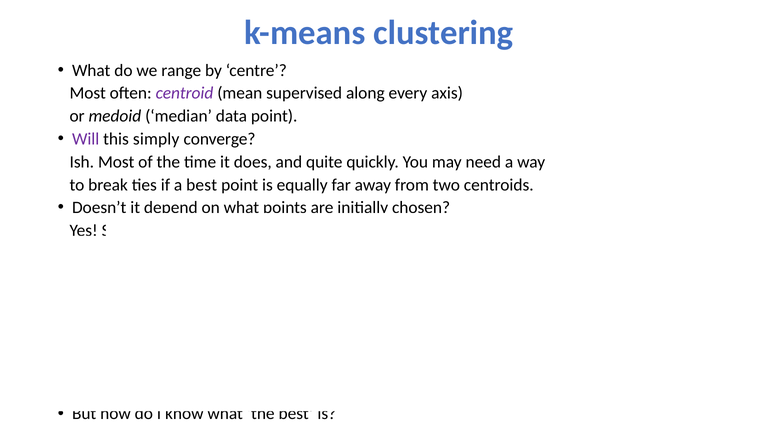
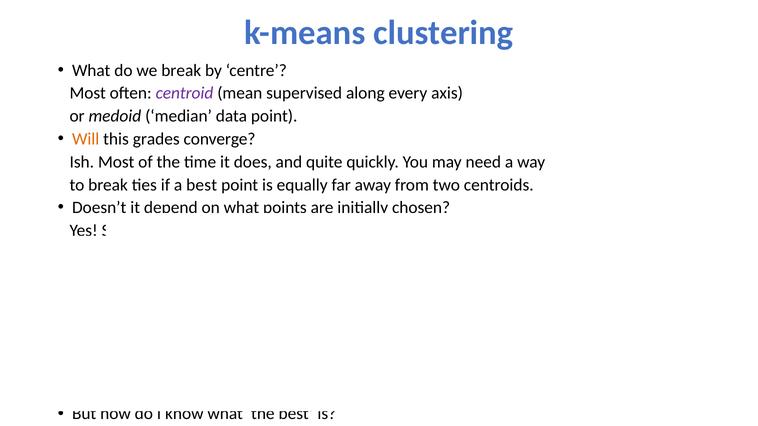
we range: range -> break (181, 70)
Will colour: purple -> orange (86, 139)
simply: simply -> grades (156, 139)
